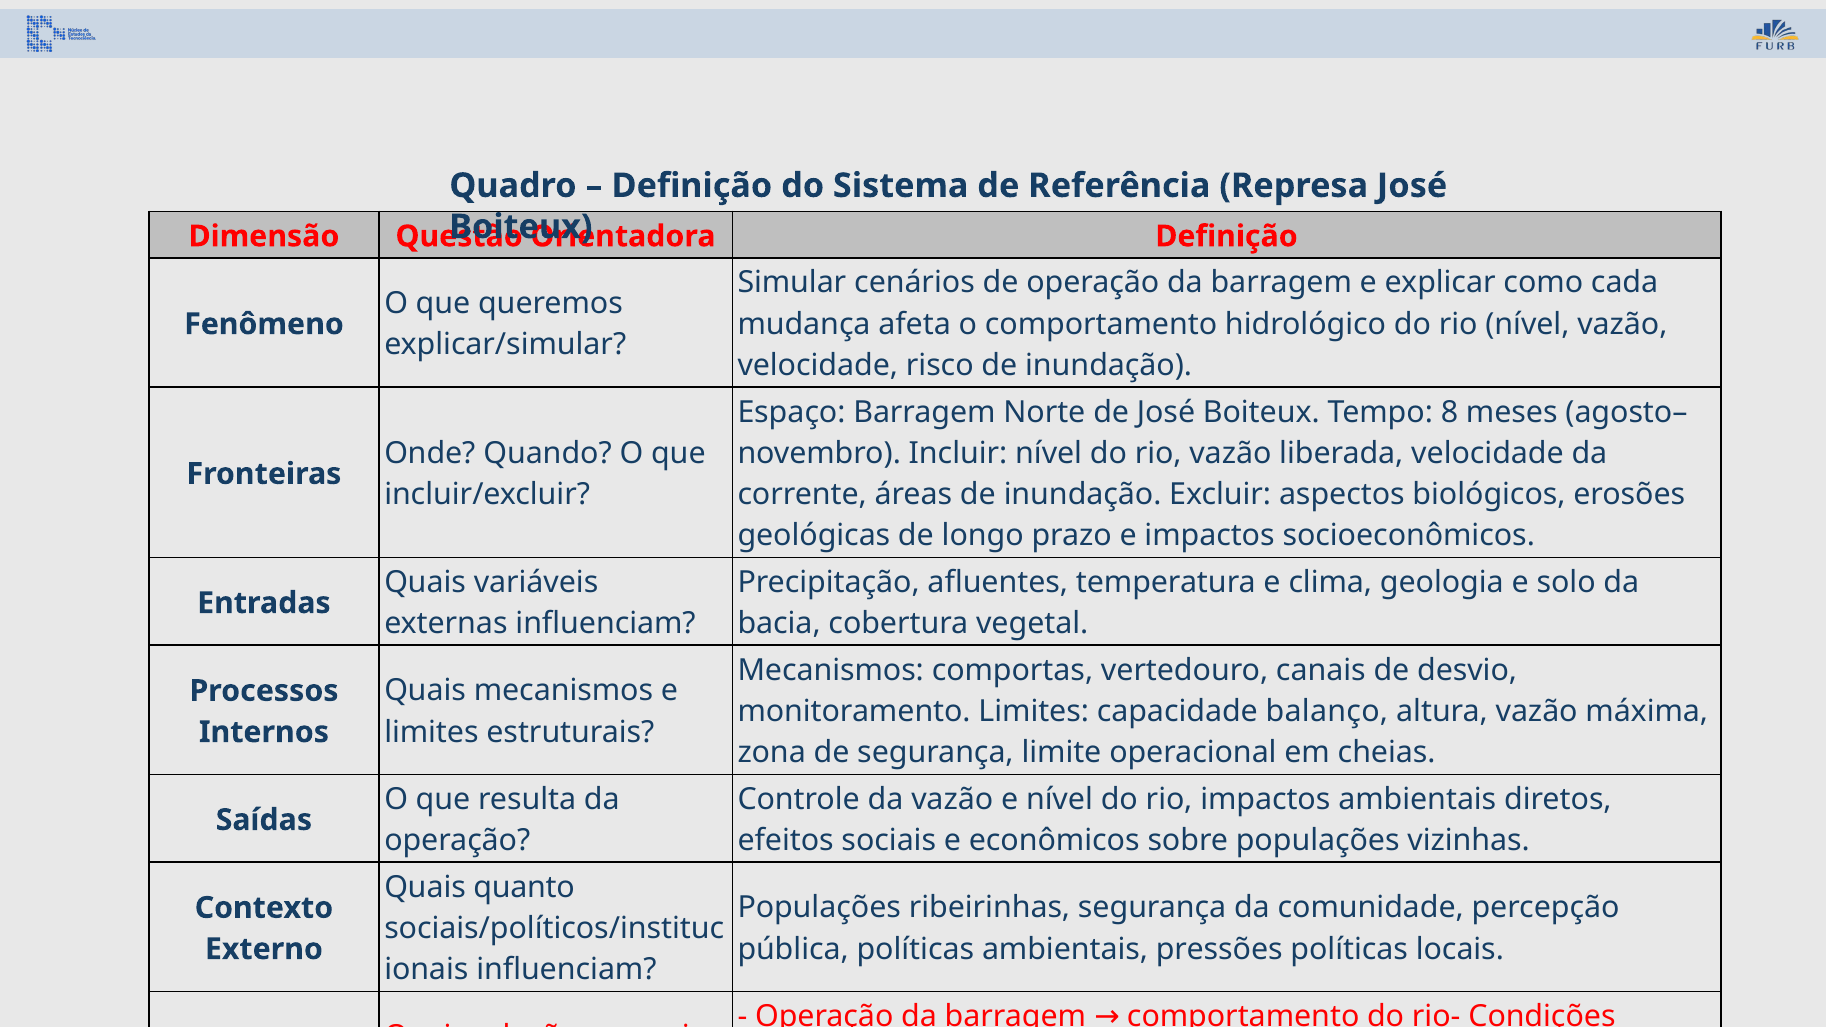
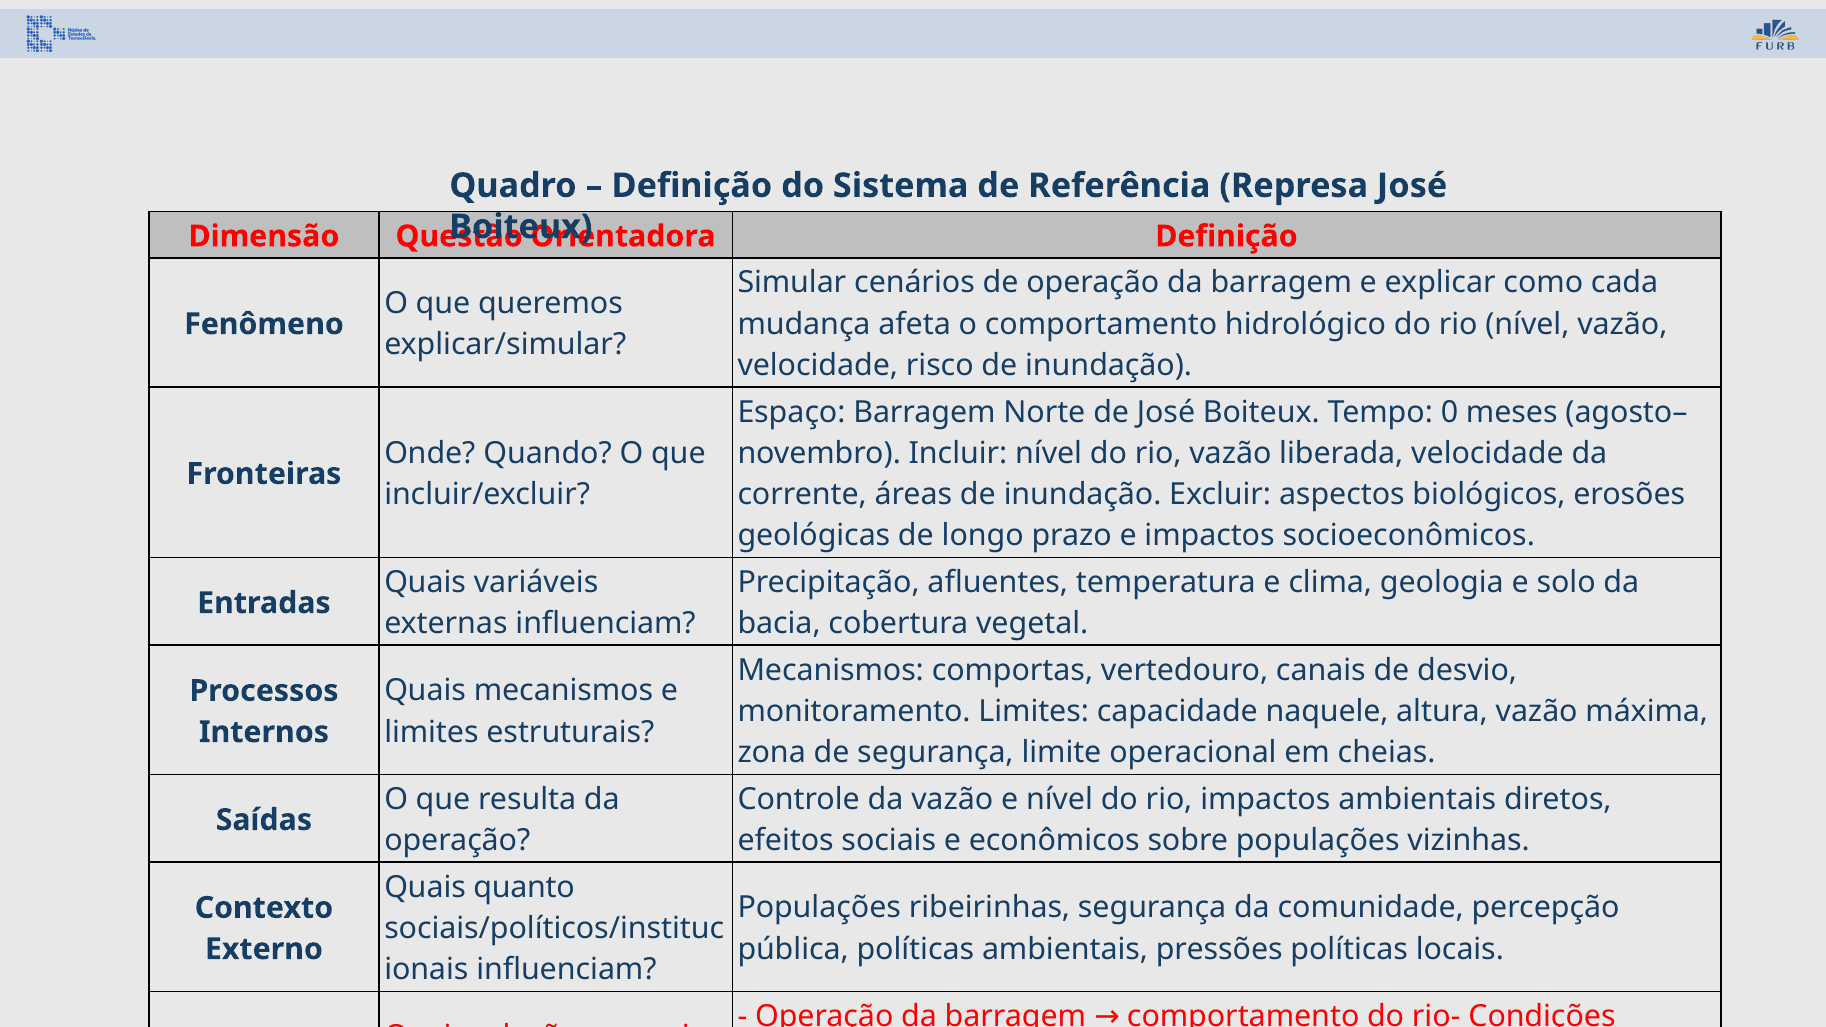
8: 8 -> 0 (1450, 412)
balanço: balanço -> naquele (1327, 712)
